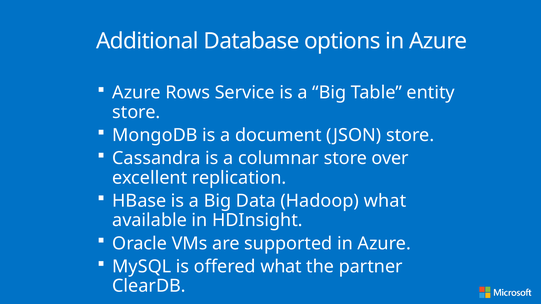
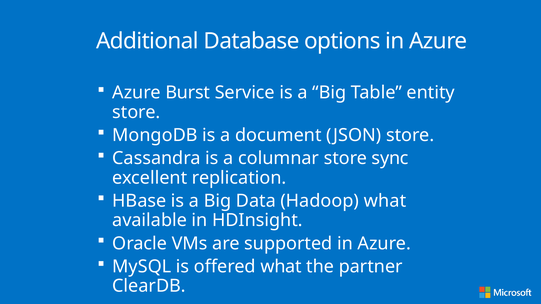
Rows: Rows -> Burst (188, 93)
over: over -> sync (390, 158)
